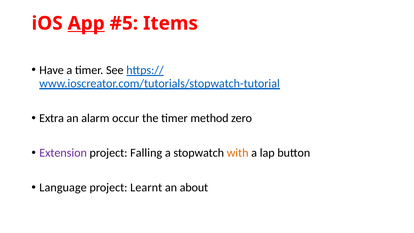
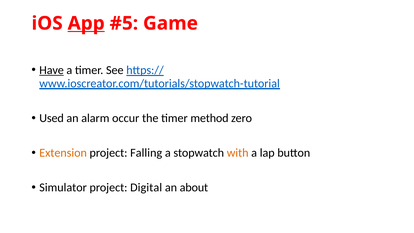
Items: Items -> Game (170, 23)
Have underline: none -> present (52, 70)
Extra: Extra -> Used (52, 118)
Extension colour: purple -> orange (63, 153)
Language: Language -> Simulator (63, 187)
Learnt: Learnt -> Digital (146, 187)
